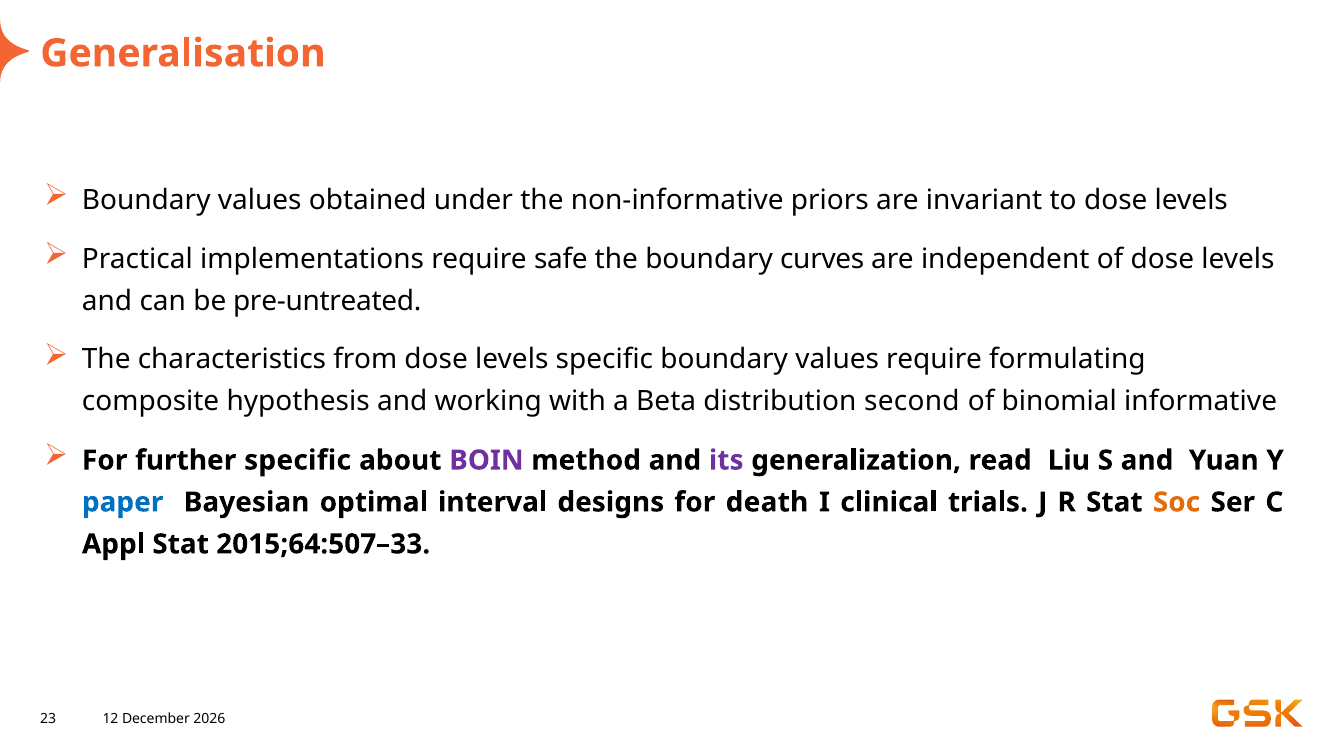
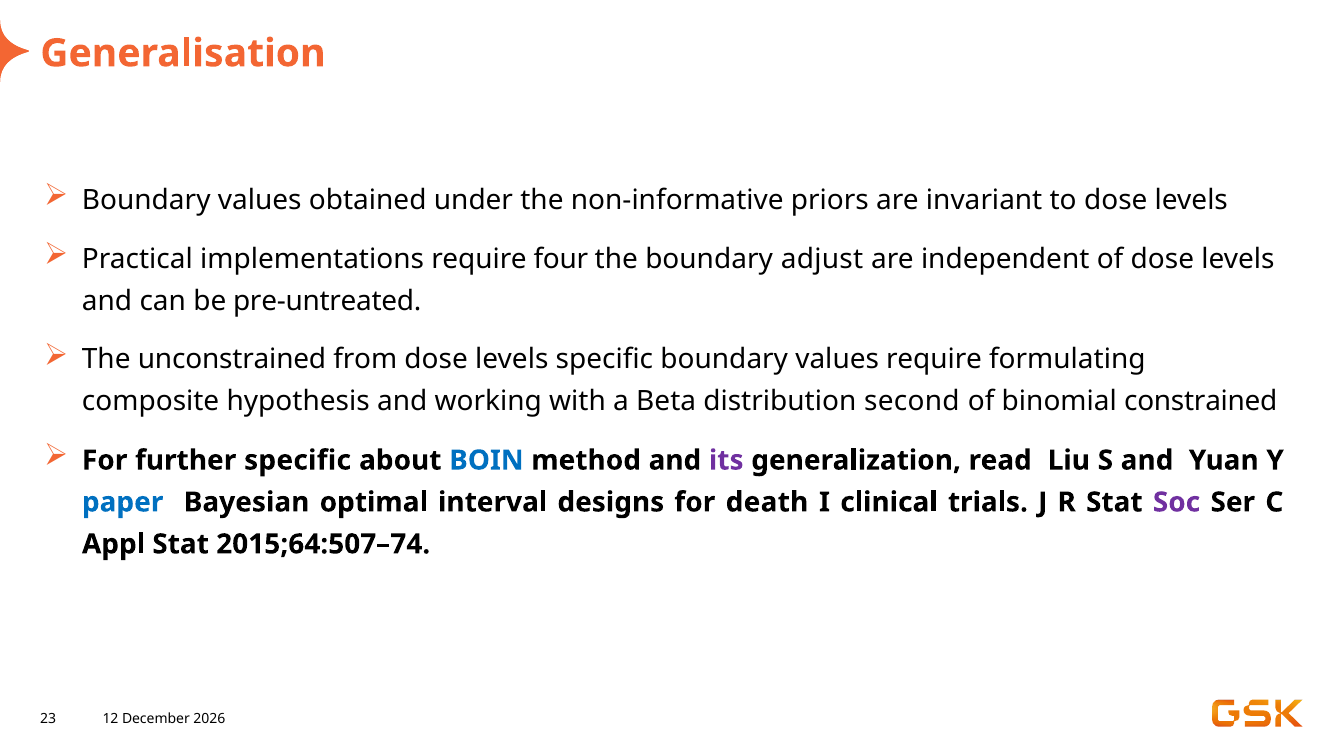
safe: safe -> four (561, 259)
curves: curves -> adjust (822, 259)
characteristics: characteristics -> unconstrained (232, 360)
informative: informative -> constrained (1201, 402)
BOIN colour: purple -> blue (486, 461)
Soc colour: orange -> purple (1177, 503)
2015;64:507–33: 2015;64:507–33 -> 2015;64:507–74 (323, 545)
